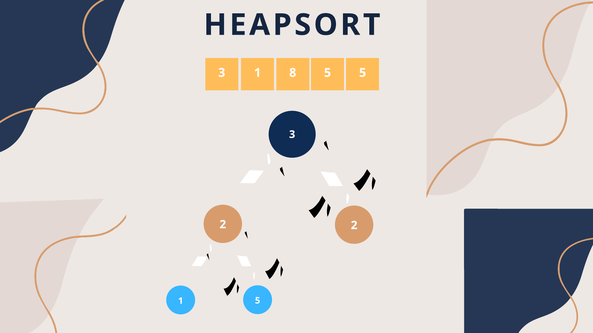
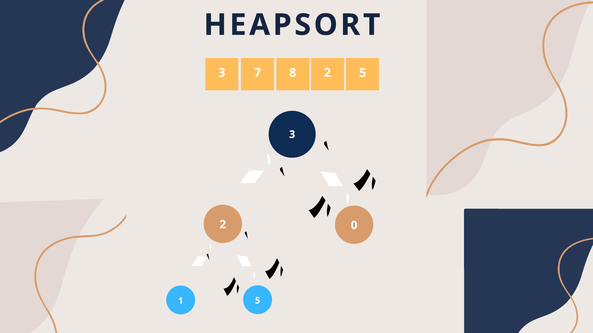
3 1: 1 -> 7 (258, 73)
8 5: 5 -> 2 (327, 73)
2 2: 2 -> 0 (354, 226)
